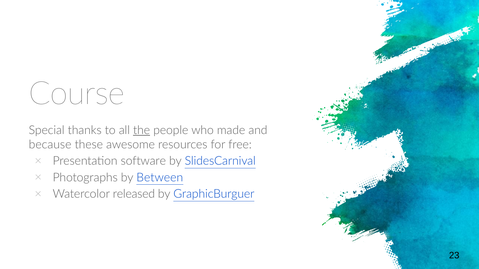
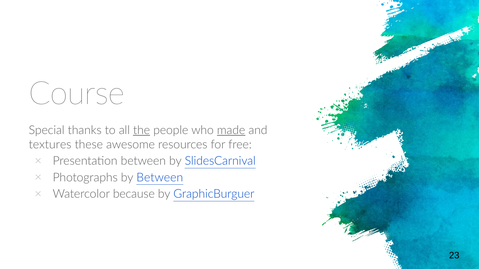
made underline: none -> present (231, 130)
because: because -> textures (50, 145)
Presentation software: software -> between (143, 161)
released: released -> because (134, 194)
